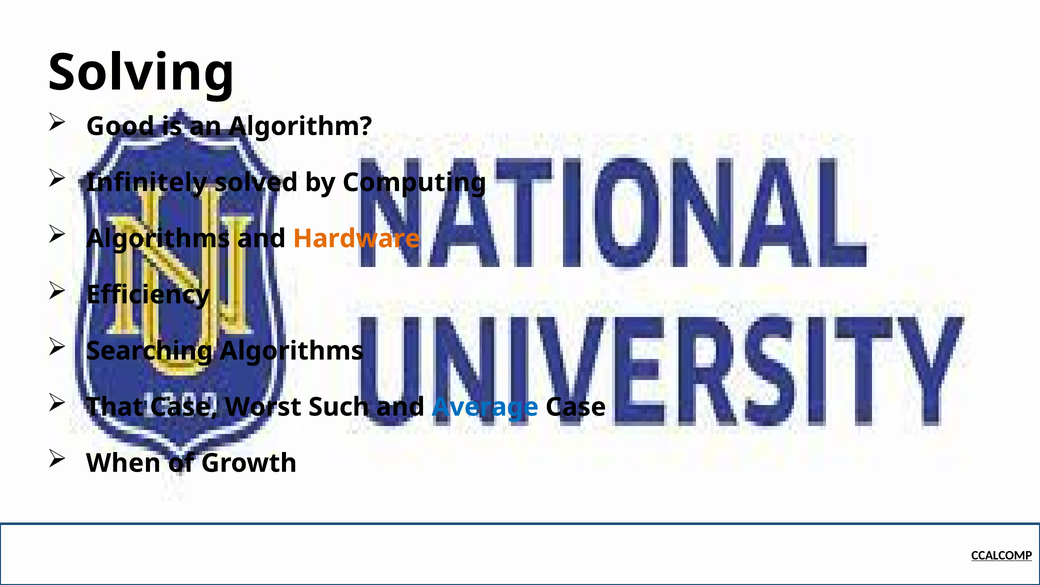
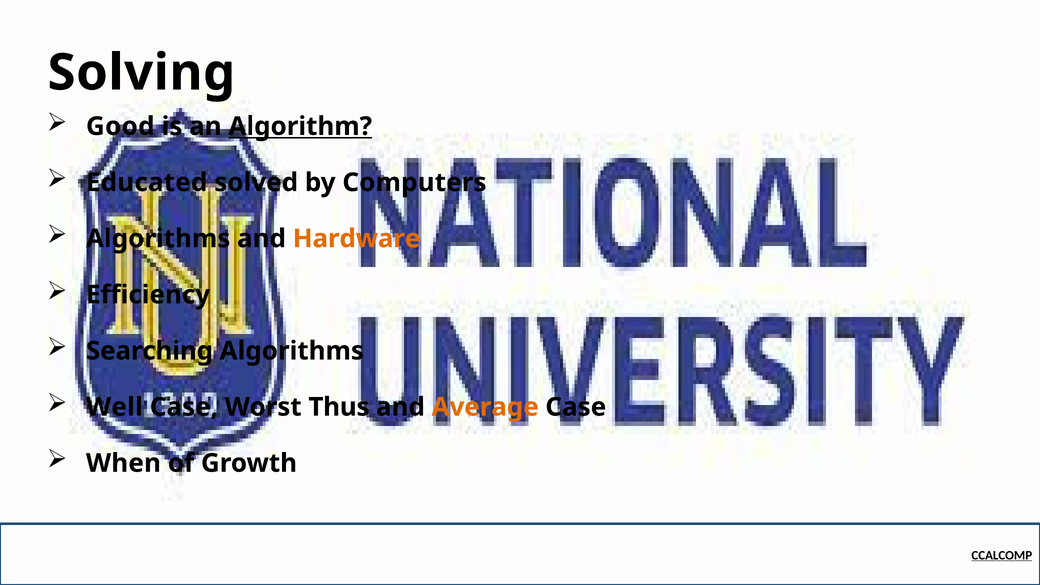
Algorithm underline: none -> present (300, 126)
Infinitely: Infinitely -> Educated (147, 183)
Computing: Computing -> Computers (414, 183)
That: That -> Well (114, 407)
Such: Such -> Thus (339, 407)
Average colour: blue -> orange (485, 407)
